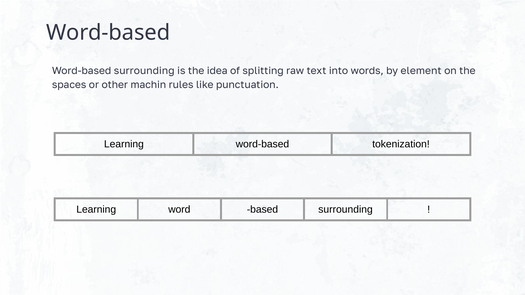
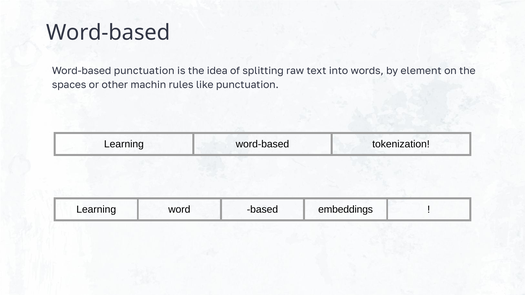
Word-based surrounding: surrounding -> punctuation (144, 71)
based surrounding: surrounding -> embeddings (346, 210)
